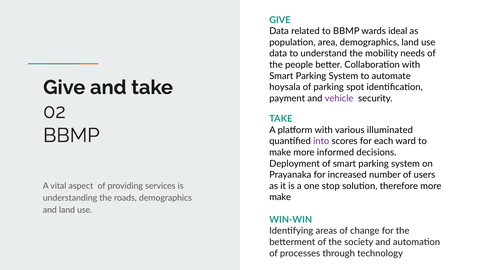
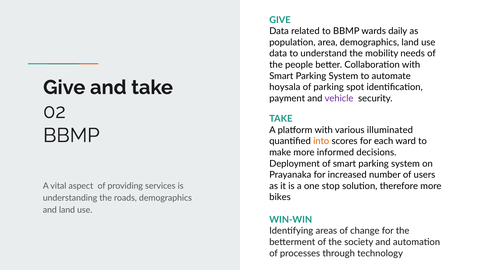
ideal: ideal -> daily (398, 31)
into colour: purple -> orange (321, 141)
make: make -> bikes (280, 197)
